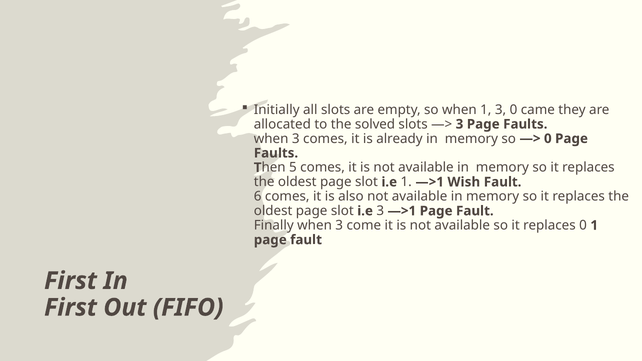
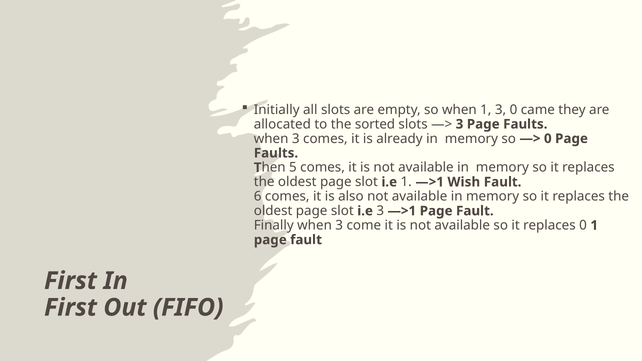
solved: solved -> sorted (375, 124)
